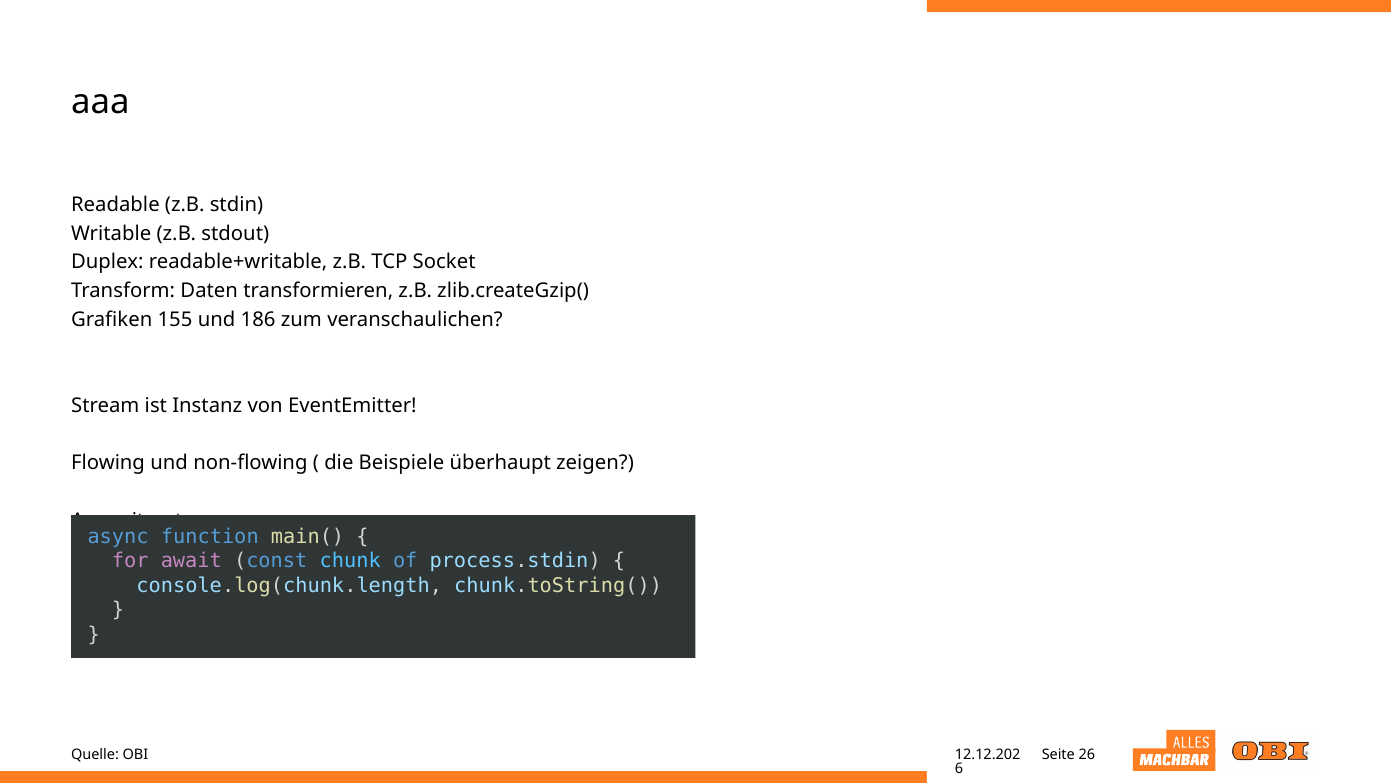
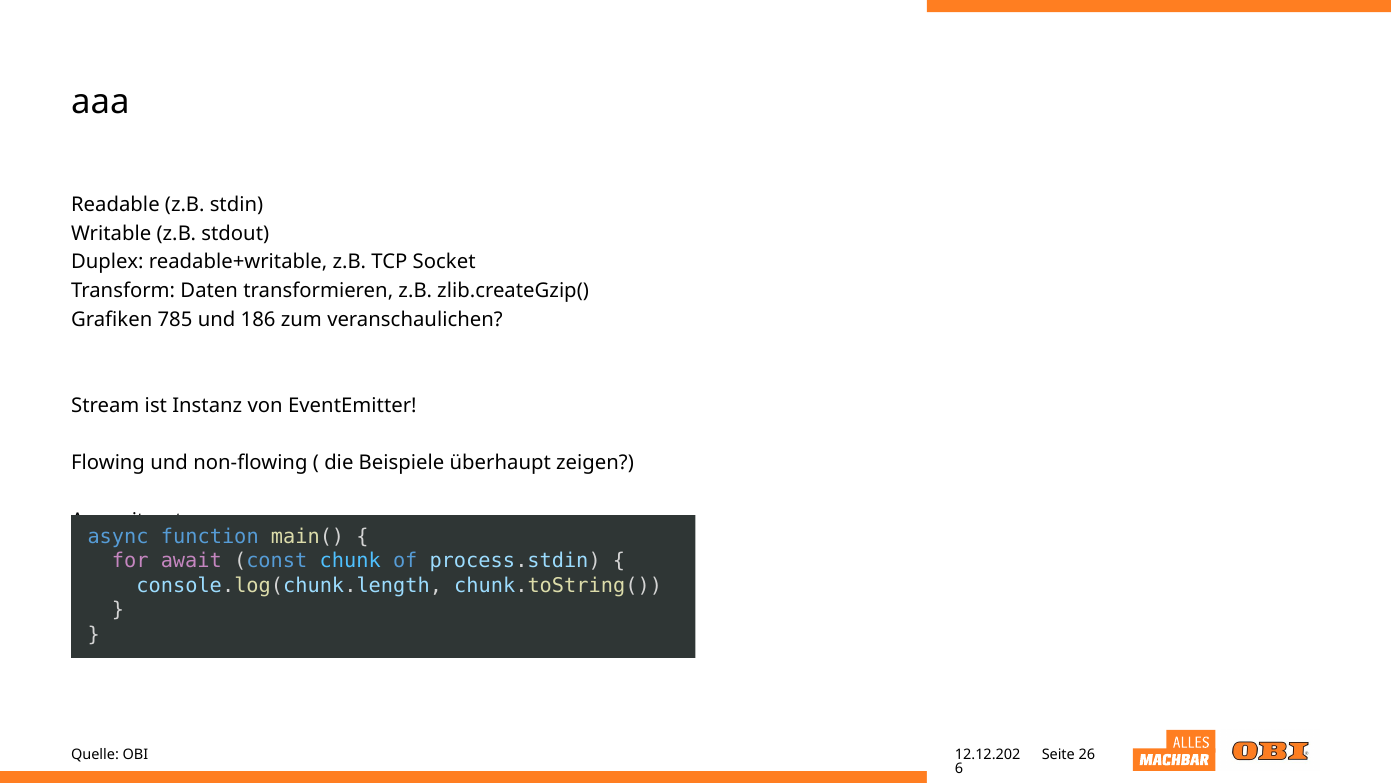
155: 155 -> 785 (175, 319)
